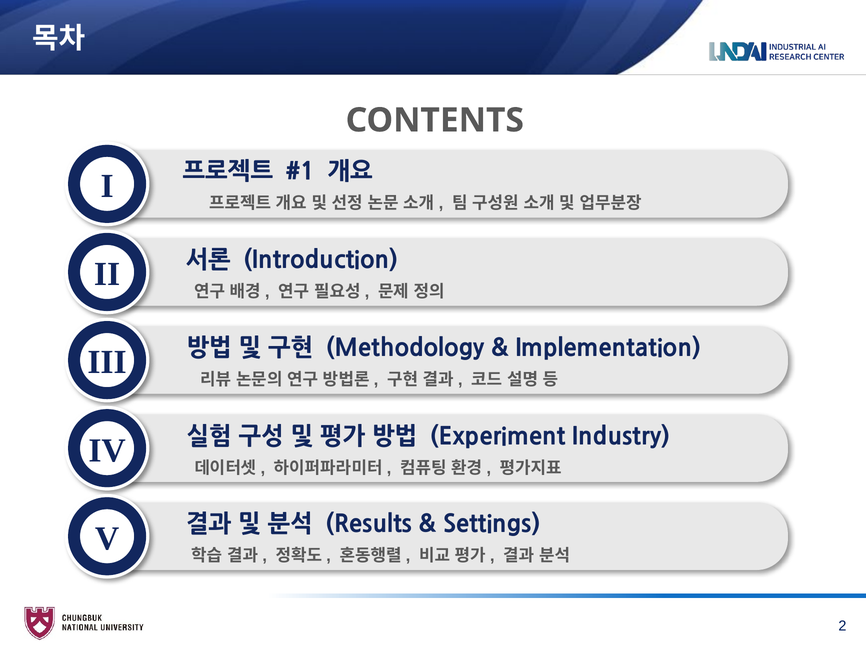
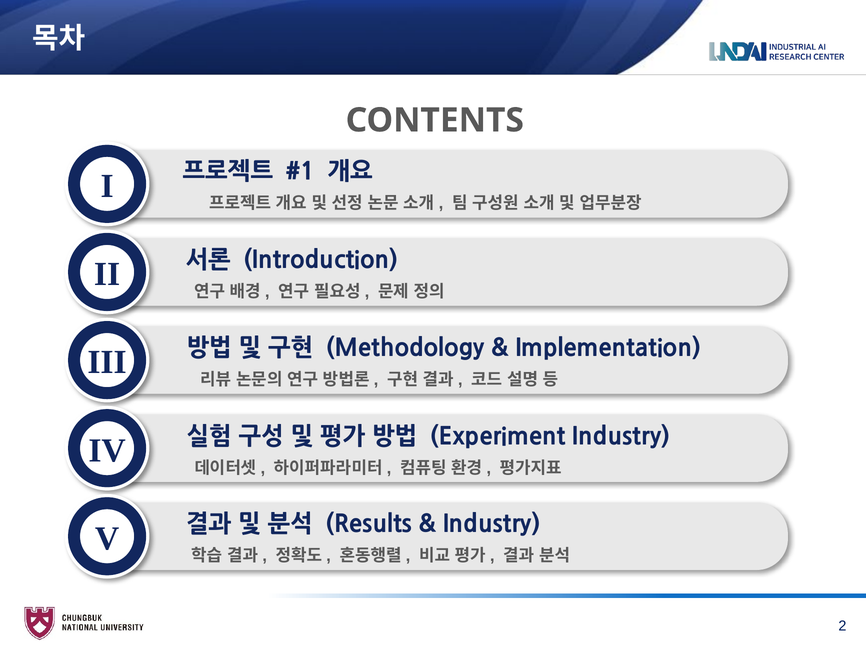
Settings: Settings -> Industry (492, 524)
